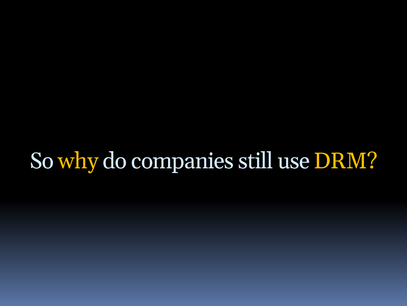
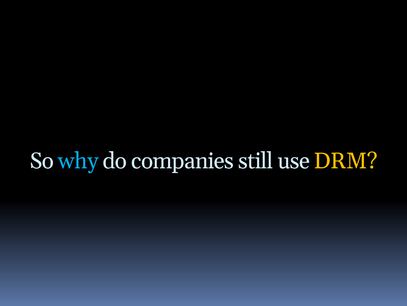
why colour: yellow -> light blue (78, 161)
